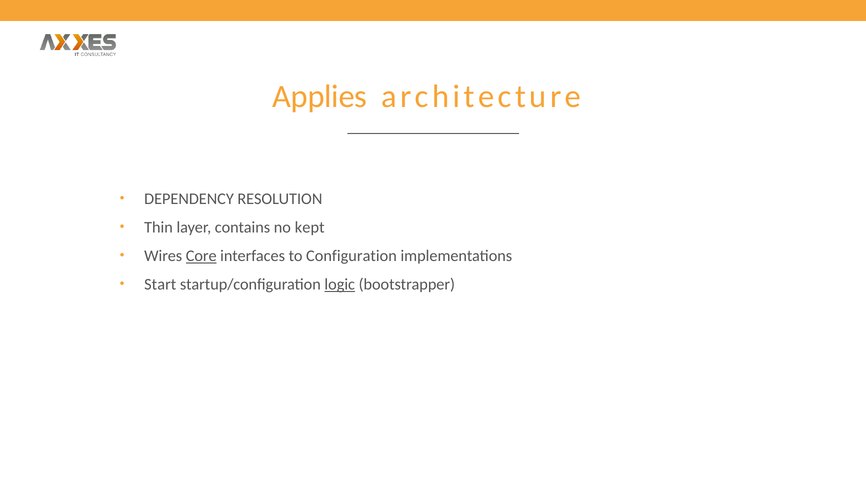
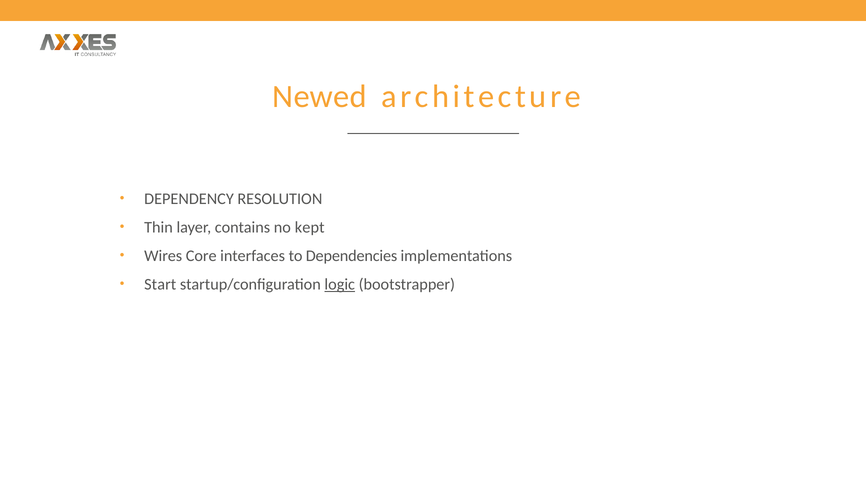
Applies: Applies -> Newed (319, 97)
Core underline: present -> none (201, 256)
Configuration: Configuration -> Dependencies (352, 256)
